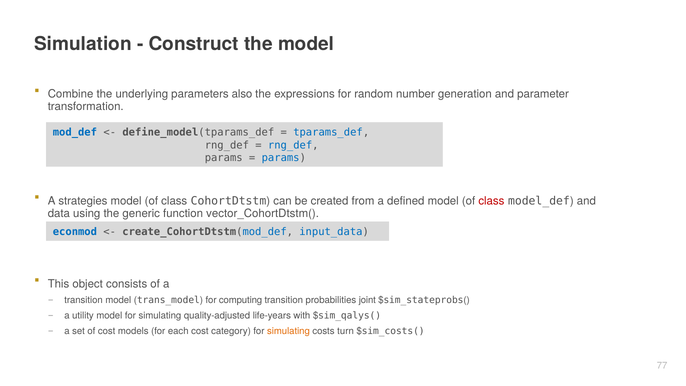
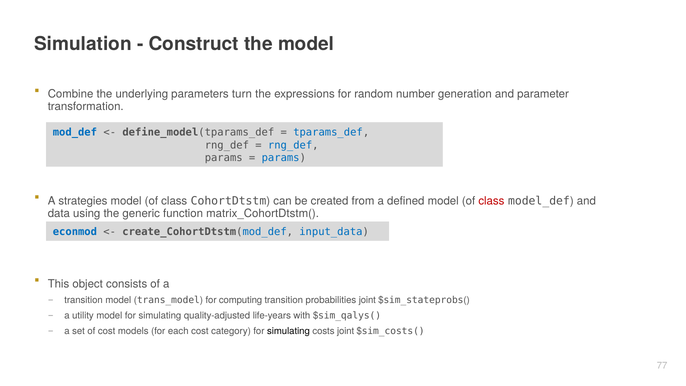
also: also -> turn (242, 94)
vector_CohortDtstm(: vector_CohortDtstm( -> matrix_CohortDtstm( (263, 213)
simulating colour: orange -> black (288, 331)
costs turn: turn -> joint (346, 331)
